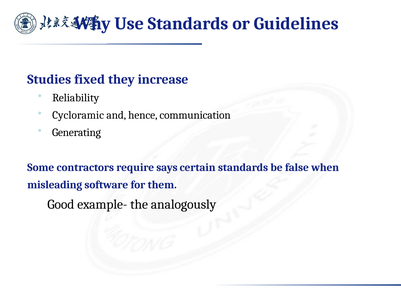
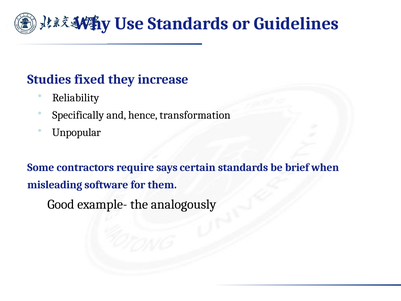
Cycloramic: Cycloramic -> Specifically (78, 115)
communication: communication -> transformation (195, 115)
Generating: Generating -> Unpopular (76, 133)
false: false -> brief (297, 167)
